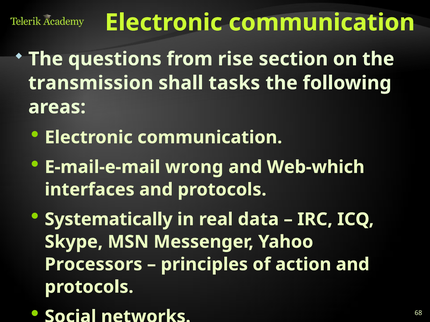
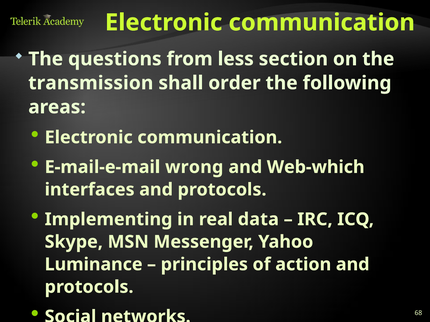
rise: rise -> less (236, 59)
tasks: tasks -> order (234, 83)
Systematically: Systematically -> Implementing (109, 220)
Processors: Processors -> Luminance (94, 265)
